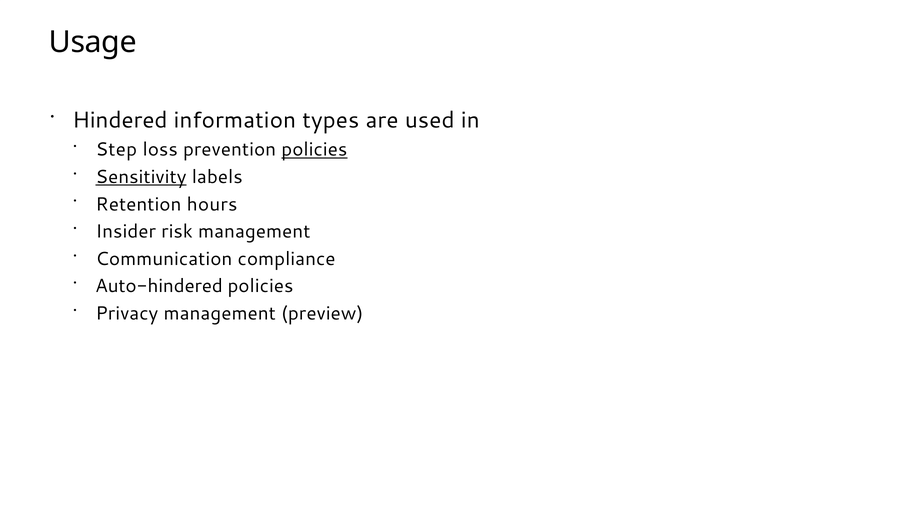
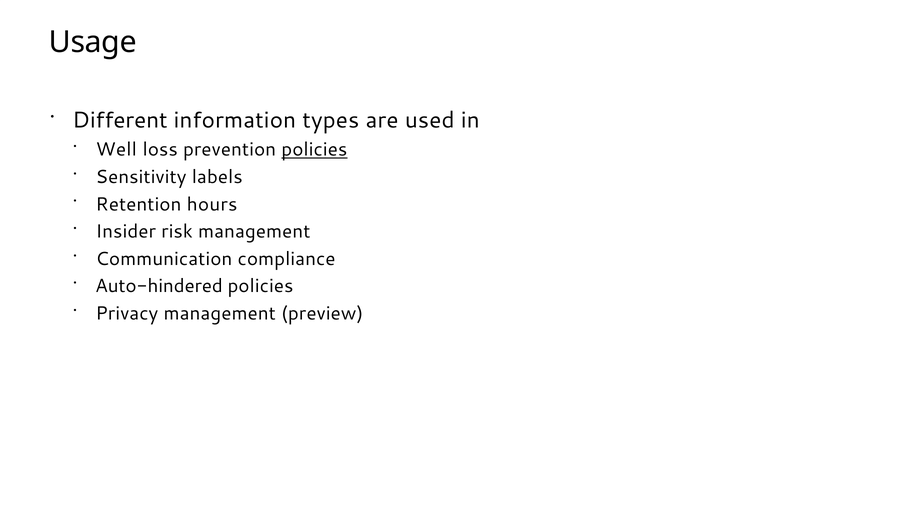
Hindered: Hindered -> Different (120, 120)
Step: Step -> Well (116, 150)
Sensitivity underline: present -> none (141, 177)
